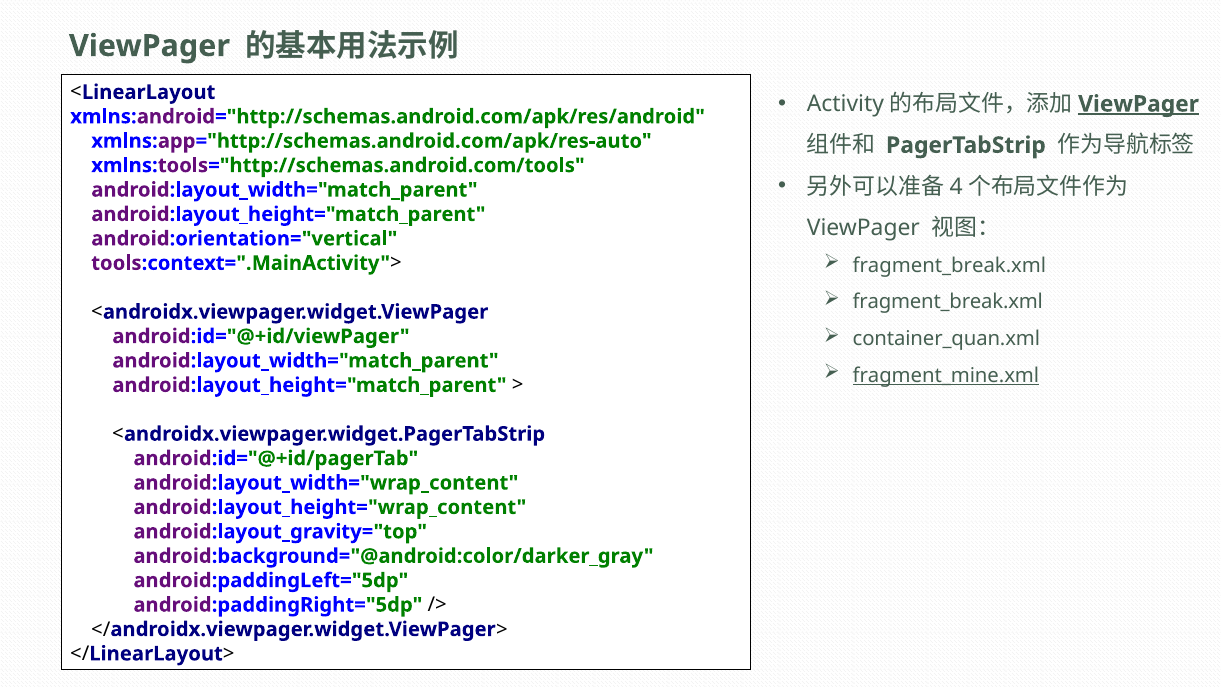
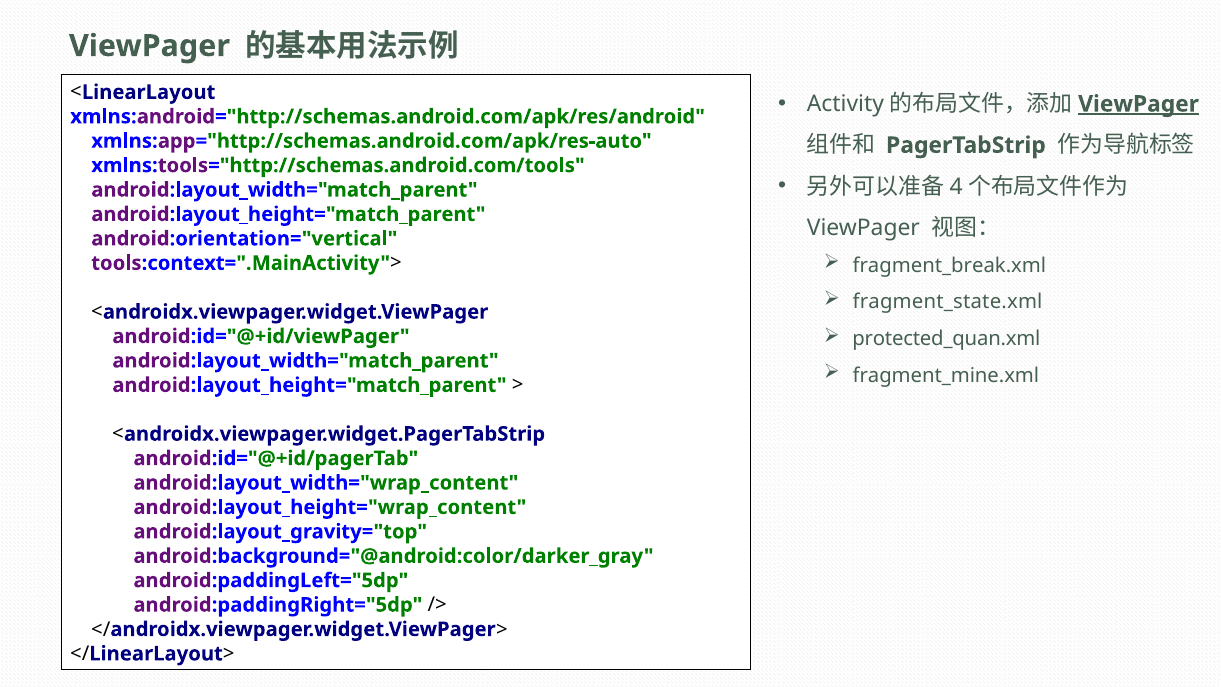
fragment_break.xml: fragment_break.xml -> fragment_state.xml (948, 302)
container_quan.xml: container_quan.xml -> protected_quan.xml (946, 339)
fragment_mine.xml underline: present -> none (946, 375)
